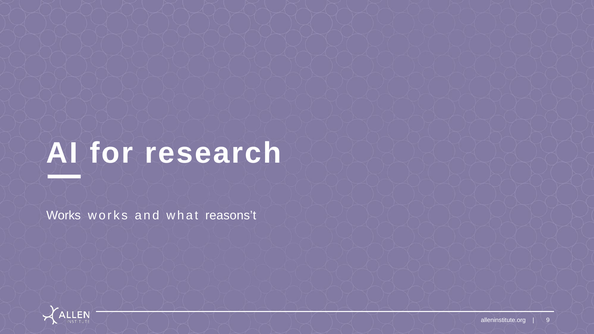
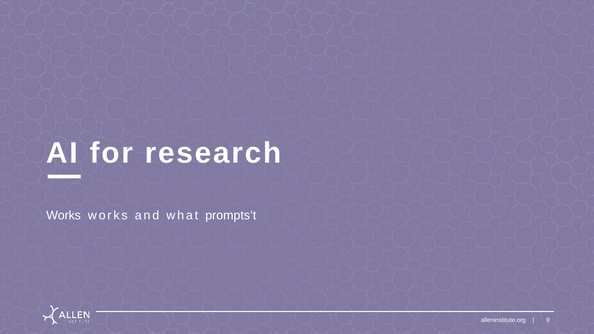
reasons’t: reasons’t -> prompts’t (231, 216)
